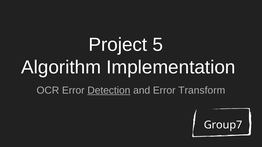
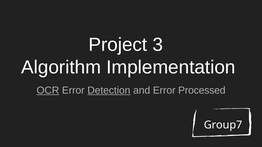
5: 5 -> 3 (158, 45)
OCR underline: none -> present (48, 91)
Transform: Transform -> Processed (202, 91)
